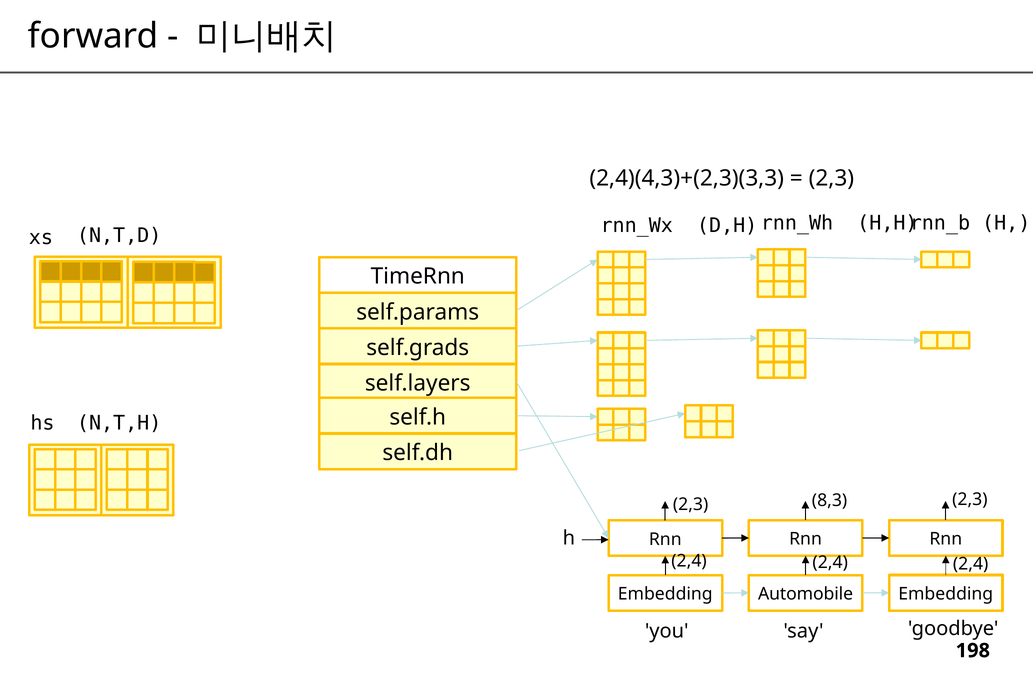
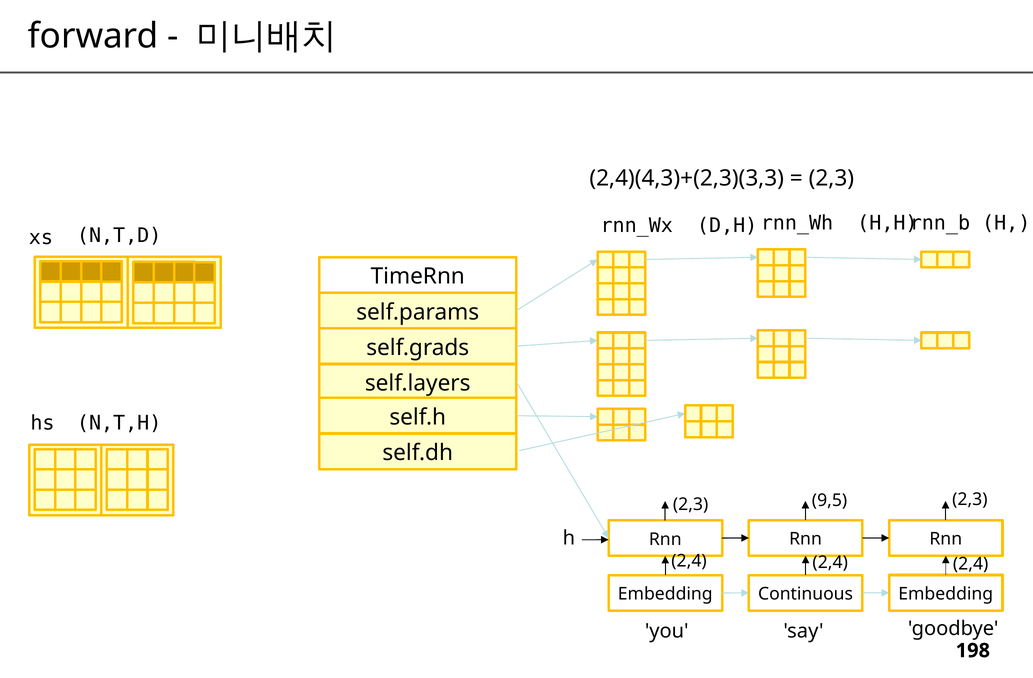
8,3: 8,3 -> 9,5 (830, 501)
Automobile: Automobile -> Continuous (806, 595)
